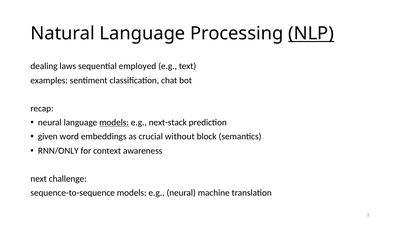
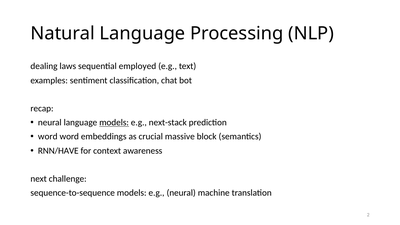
NLP underline: present -> none (311, 34)
given: given -> word (48, 137)
without: without -> massive (180, 137)
RNN/ONLY: RNN/ONLY -> RNN/HAVE (58, 151)
